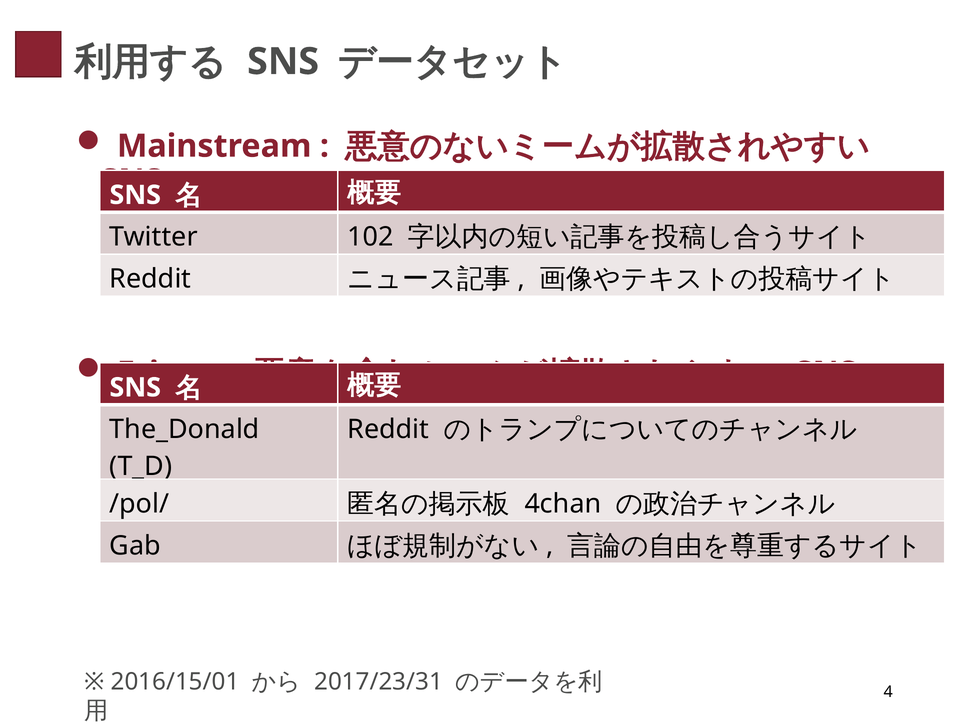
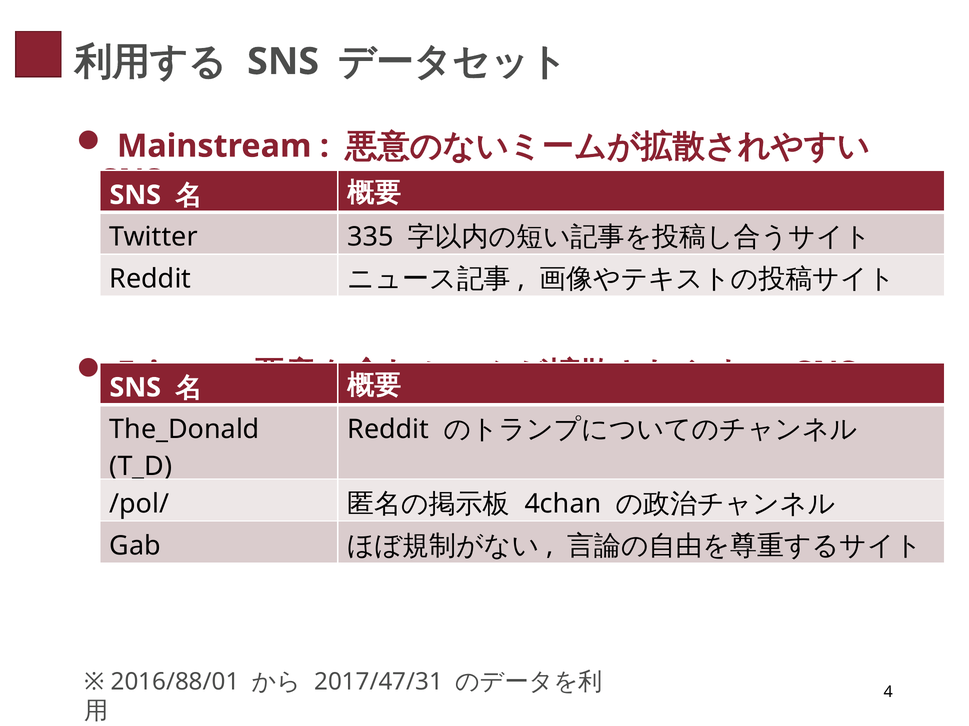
102: 102 -> 335 (371, 237)
2016/15/01: 2016/15/01 -> 2016/88/01 (175, 683)
2017/23/31: 2017/23/31 -> 2017/47/31 (379, 683)
